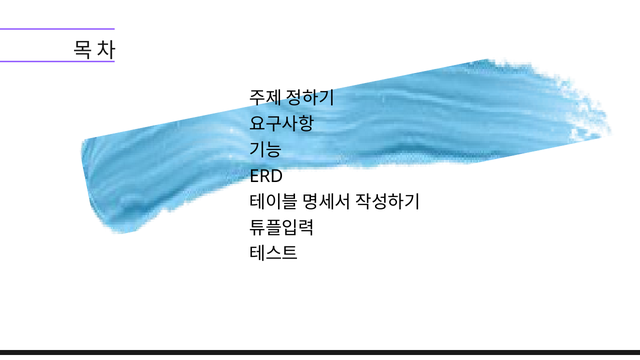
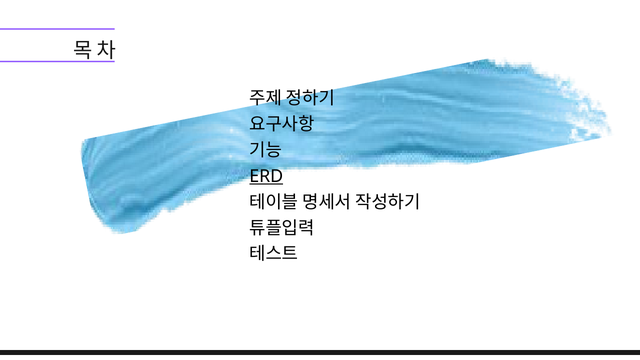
ERD underline: none -> present (266, 176)
